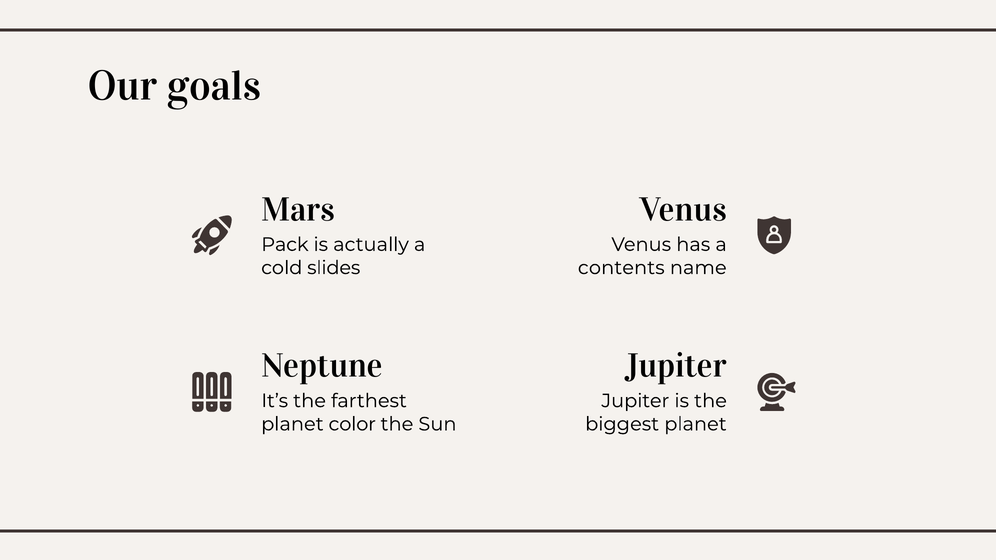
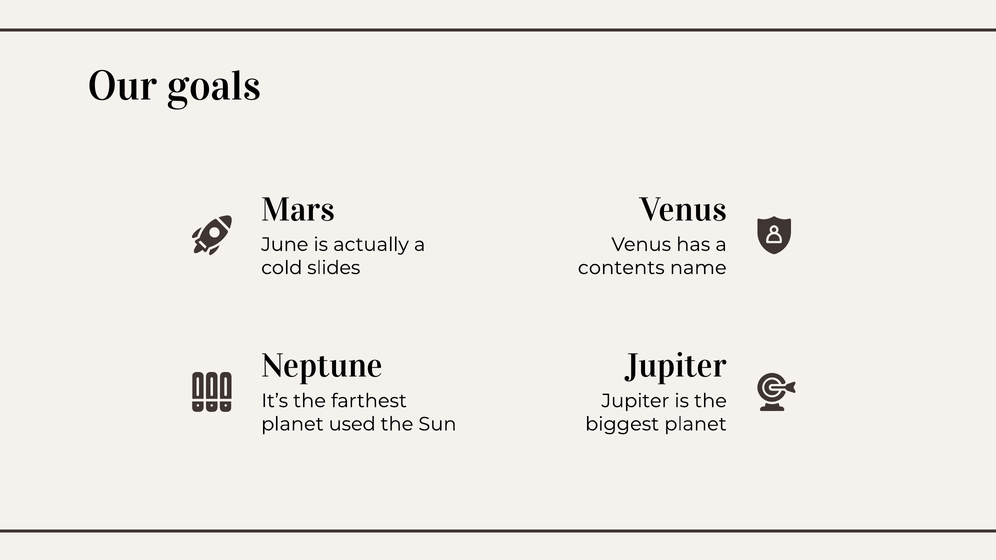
Pack: Pack -> June (285, 245)
color: color -> used (352, 424)
